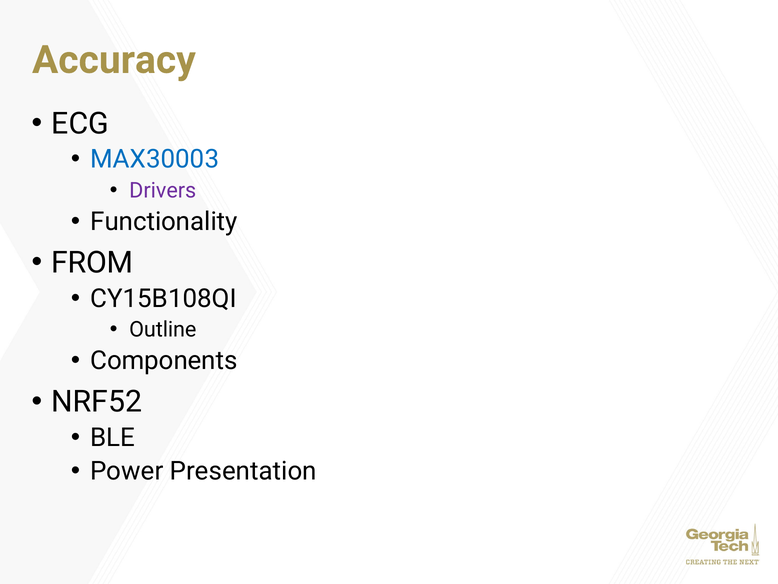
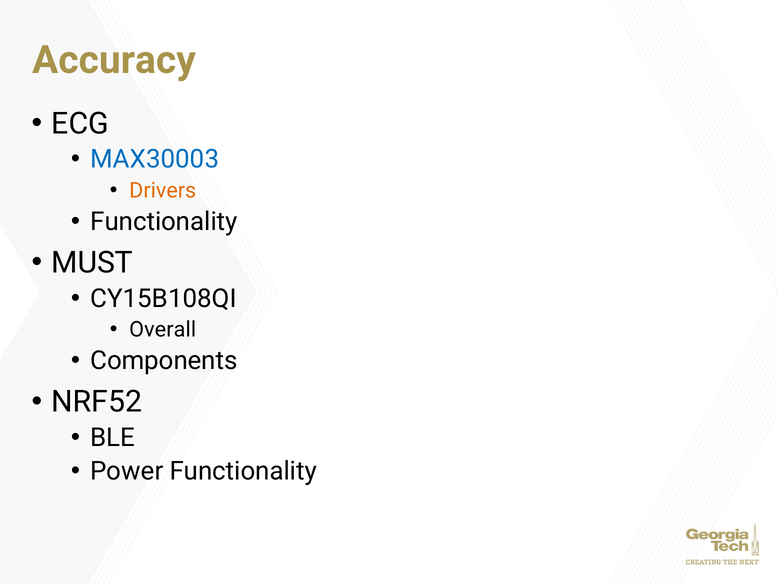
Drivers colour: purple -> orange (163, 190)
FROM: FROM -> MUST (92, 262)
Outline: Outline -> Overall (163, 329)
Power Presentation: Presentation -> Functionality (243, 471)
